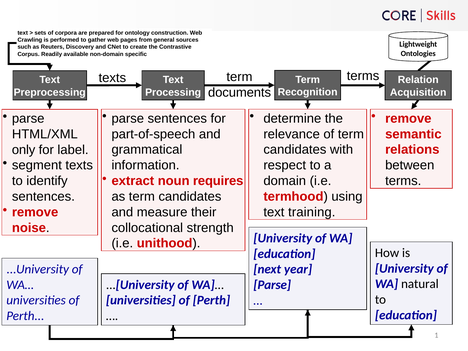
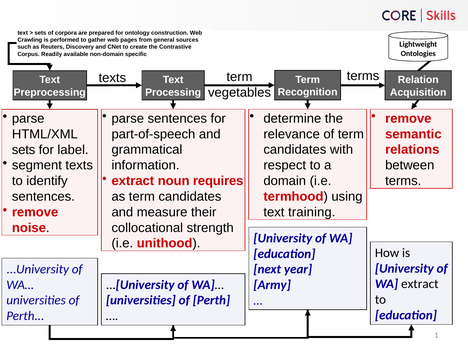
documents: documents -> vegetables (239, 92)
only: only -> sets (24, 150)
WA natural: natural -> extract (420, 284)
Parse: Parse -> Army (272, 285)
